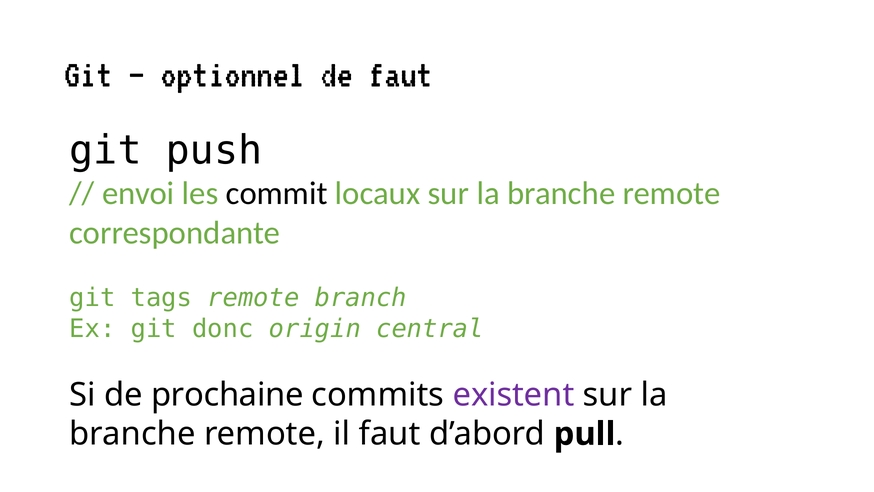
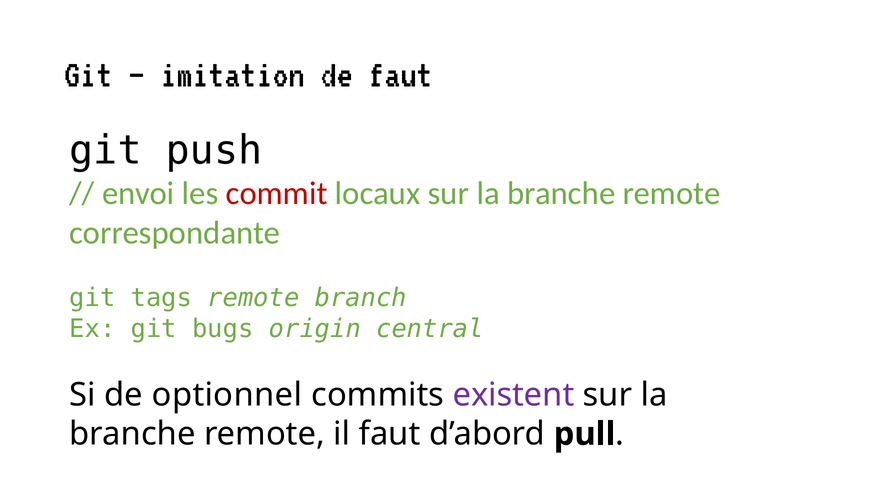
optionnel: optionnel -> imitation (233, 73)
commit colour: black -> red (277, 193)
donc: donc -> bugs (223, 328)
prochaine: prochaine -> optionnel (227, 394)
